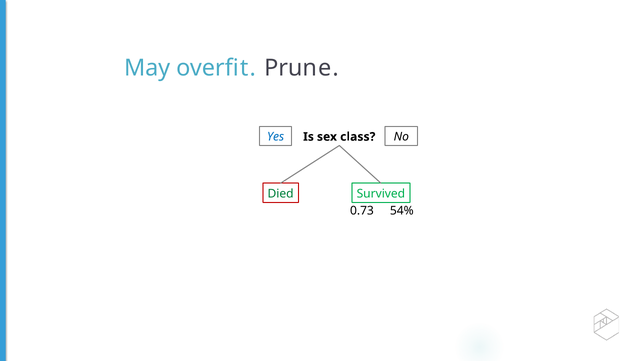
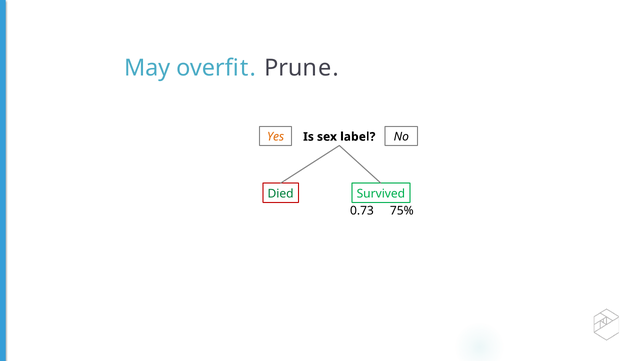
Yes colour: blue -> orange (276, 137)
class: class -> label (358, 137)
54%: 54% -> 75% (402, 211)
